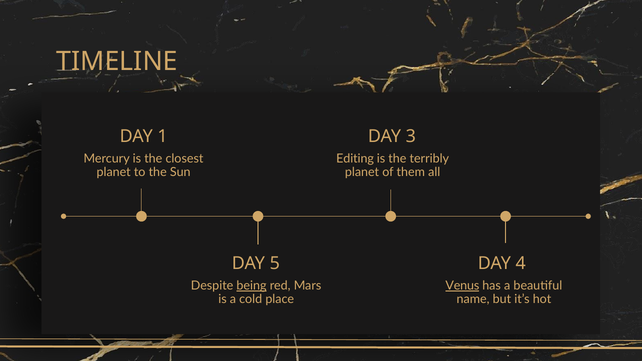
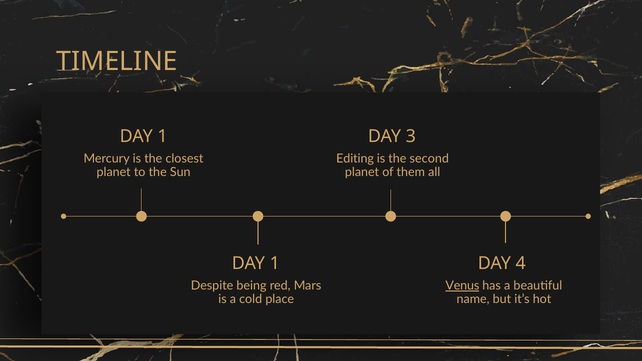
terribly: terribly -> second (429, 159)
5: 5 -> 1 (275, 263)
being underline: present -> none (252, 286)
